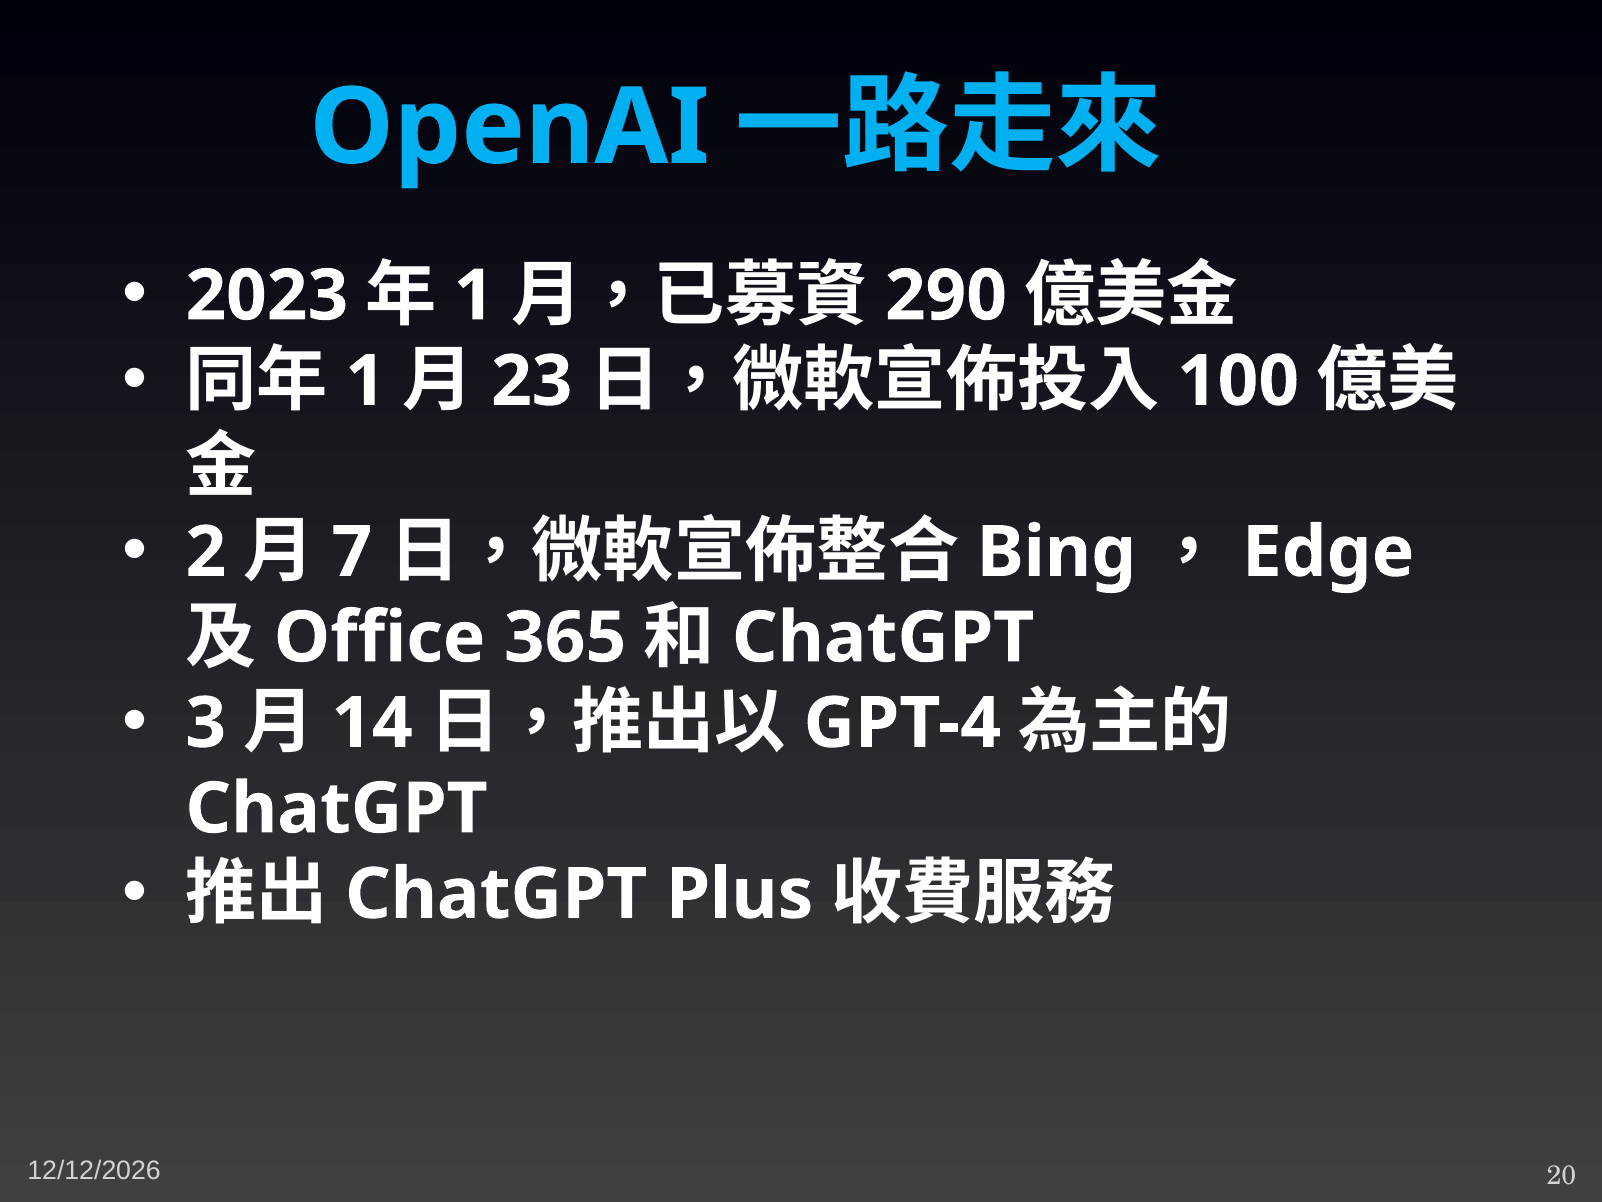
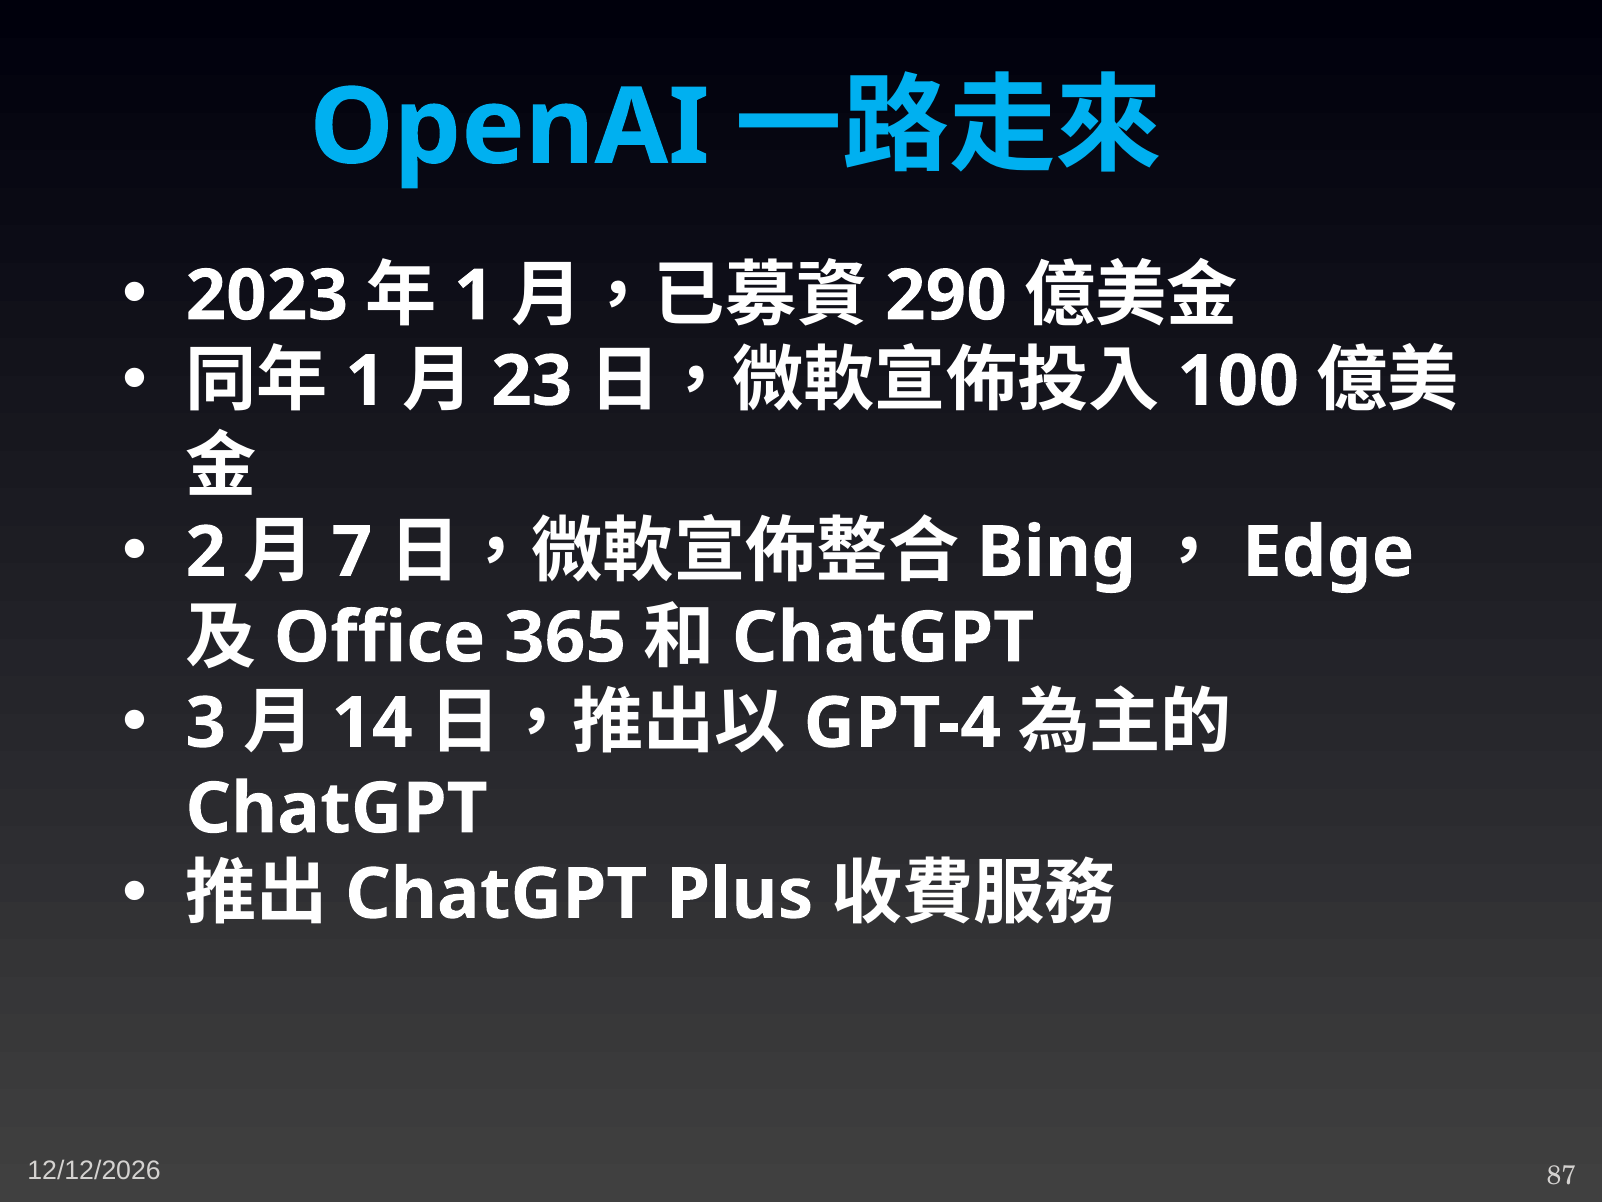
20: 20 -> 87 (1561, 1175)
